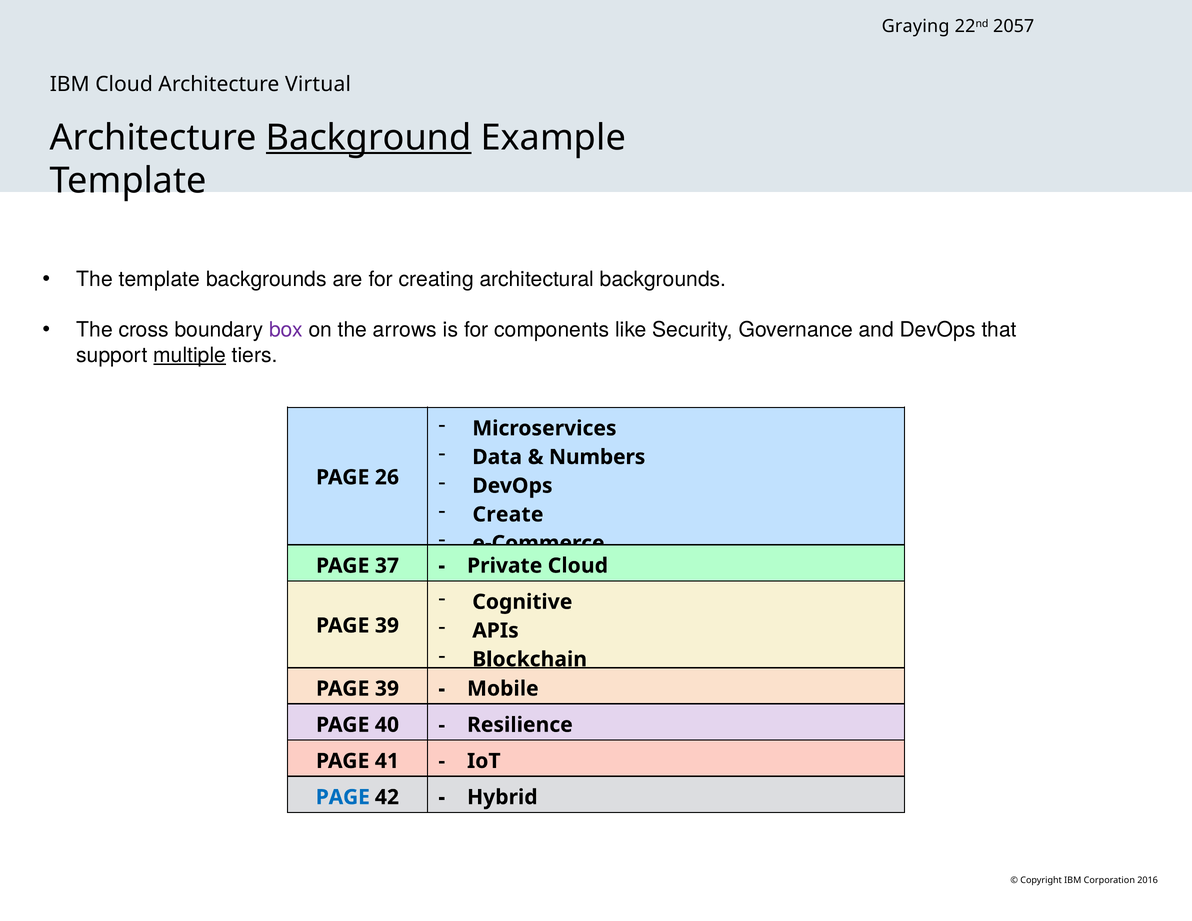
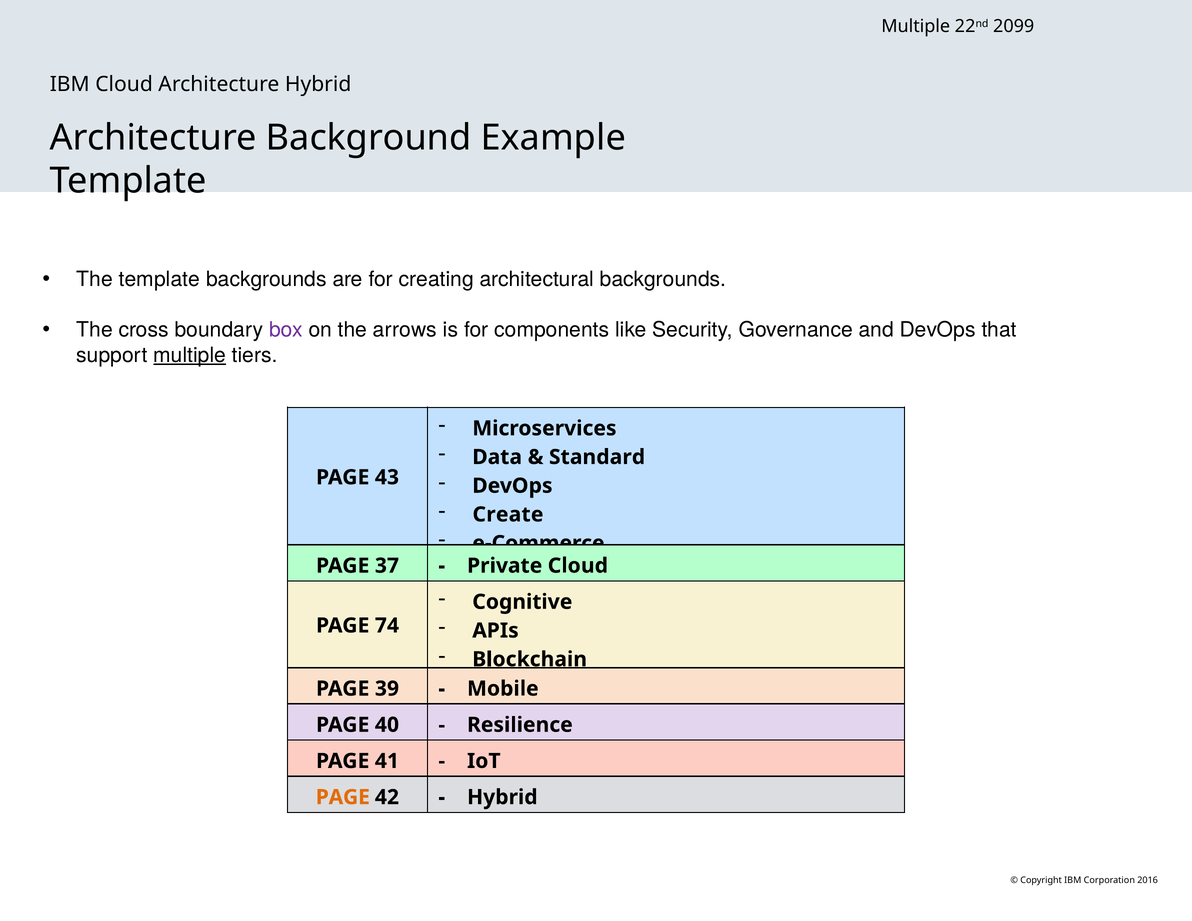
Graying: Graying -> Multiple (916, 27)
2057: 2057 -> 2099 (1014, 27)
Architecture Virtual: Virtual -> Hybrid (318, 84)
Background underline: present -> none (369, 138)
Numbers: Numbers -> Standard (597, 457)
26: 26 -> 43 (387, 477)
39: 39 -> 74 (387, 626)
PAGE colour: blue -> orange (343, 797)
